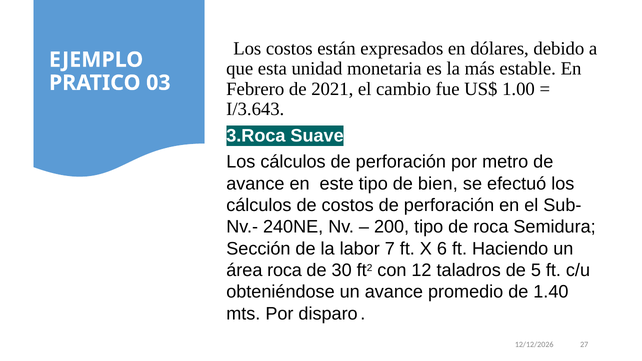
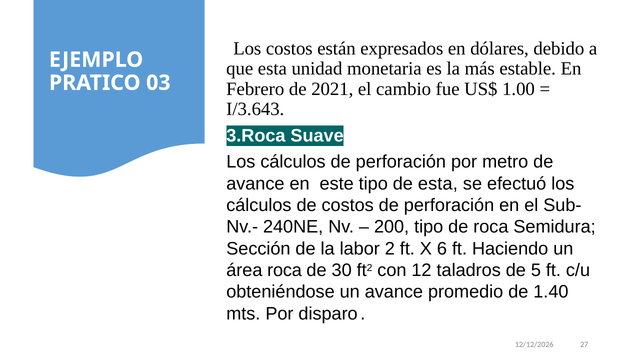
de bien: bien -> esta (438, 184)
7: 7 -> 2 (390, 249)
